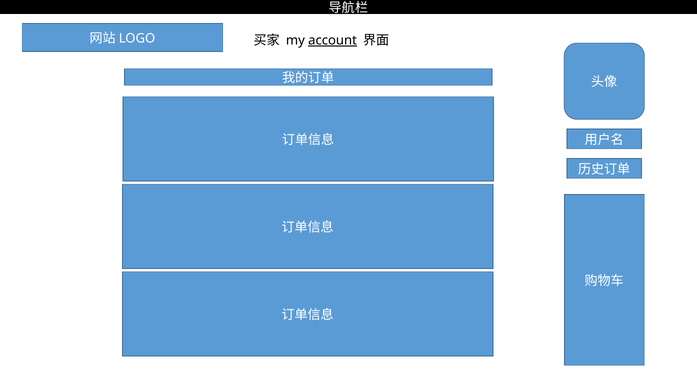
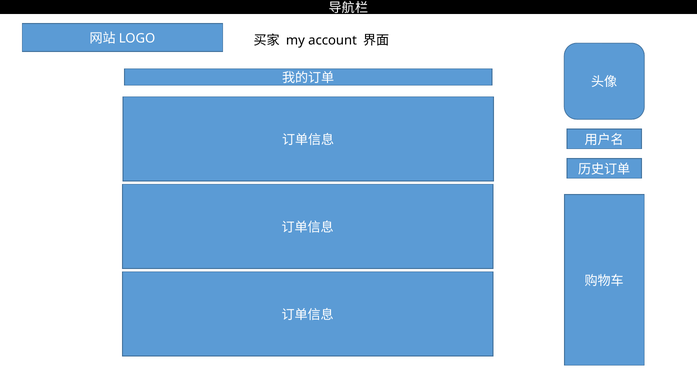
account underline: present -> none (333, 40)
